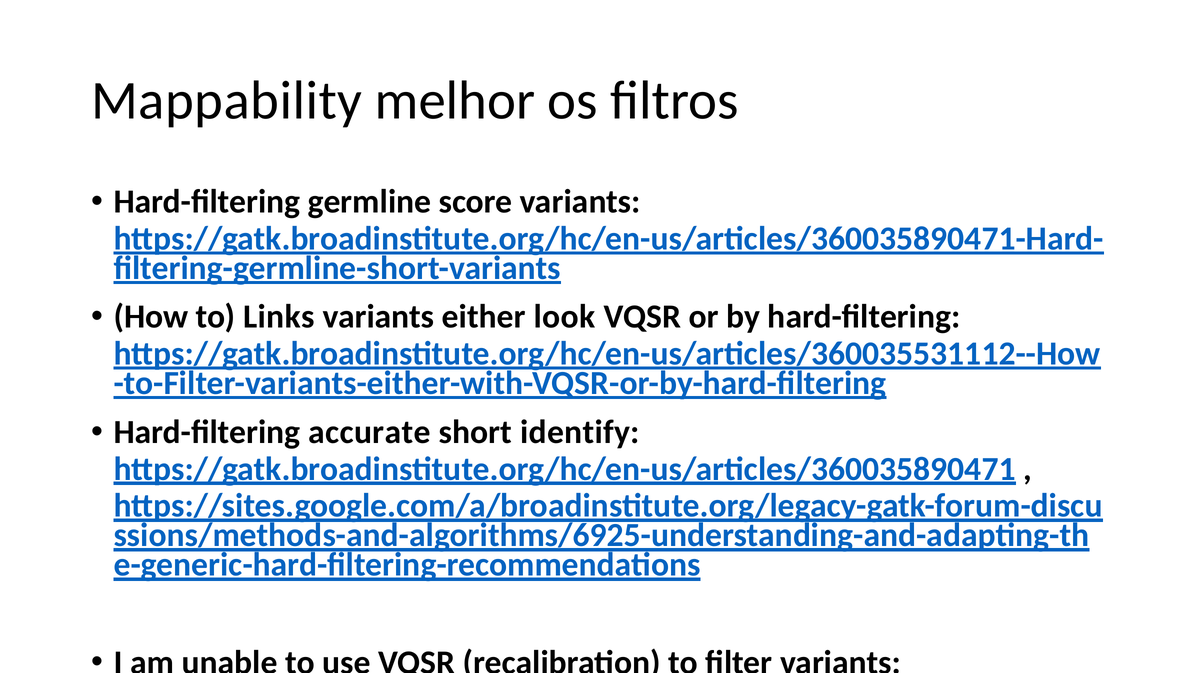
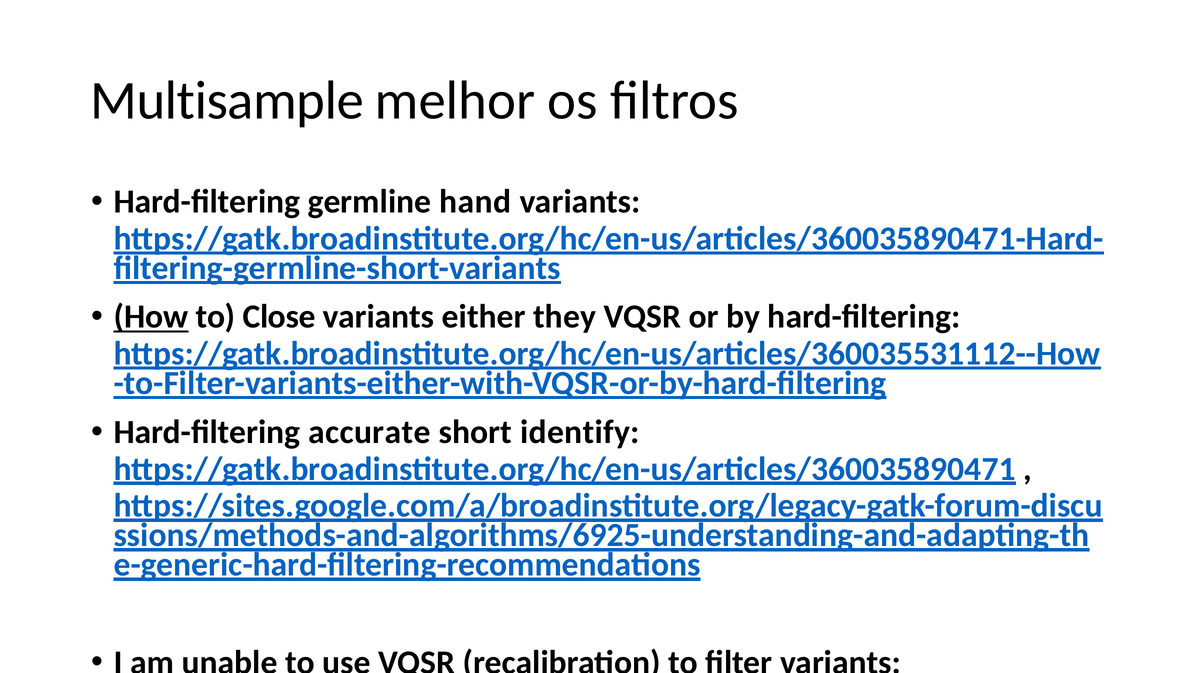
Mappability: Mappability -> Multisample (227, 100)
score: score -> hand (475, 202)
How underline: none -> present (151, 317)
Links: Links -> Close (279, 317)
look: look -> they (565, 317)
